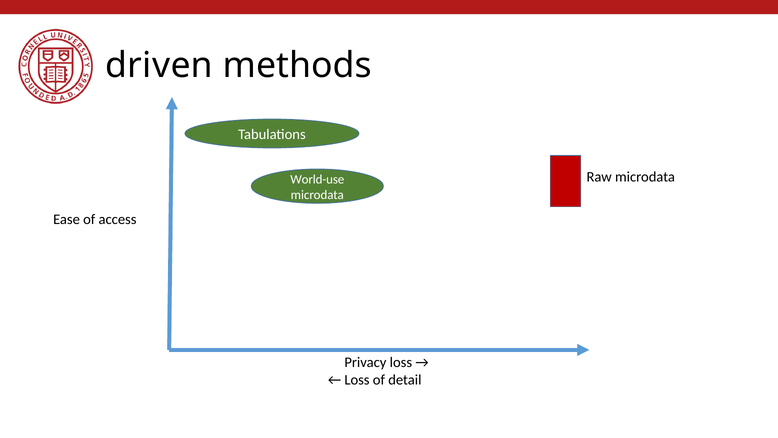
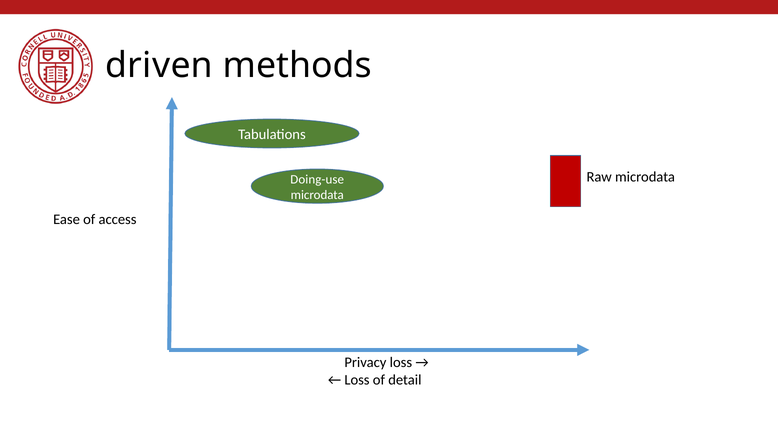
World-use: World-use -> Doing-use (317, 179)
